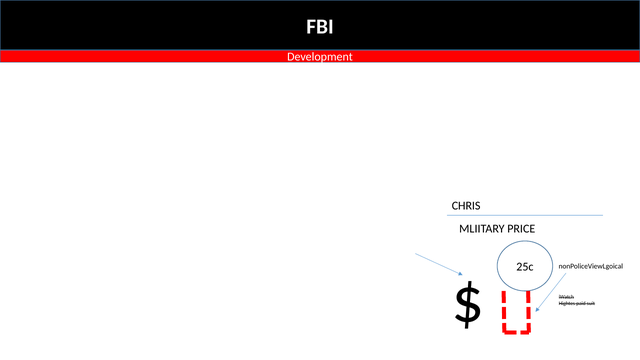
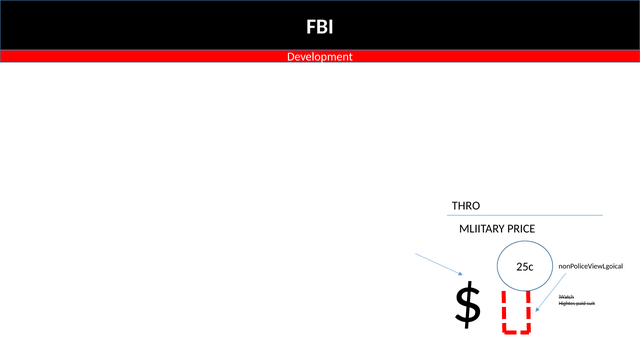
CHRIS: CHRIS -> THRO (466, 206)
